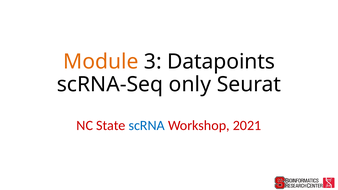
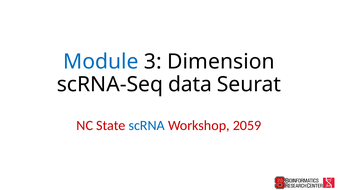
Module colour: orange -> blue (101, 62)
Datapoints: Datapoints -> Dimension (221, 62)
only: only -> data (190, 84)
2021: 2021 -> 2059 (247, 125)
